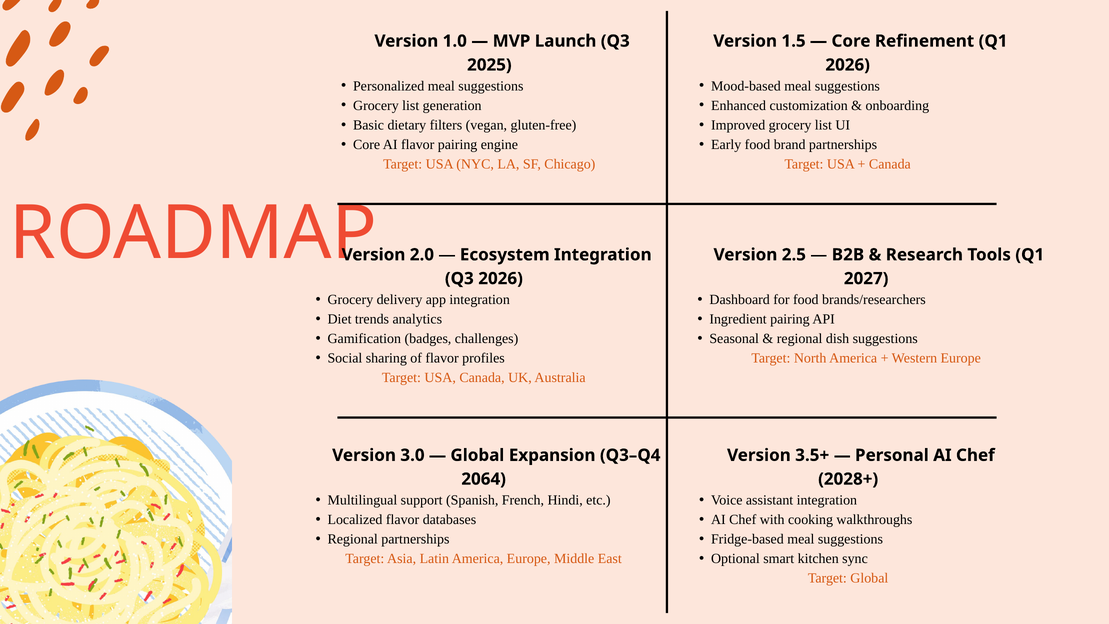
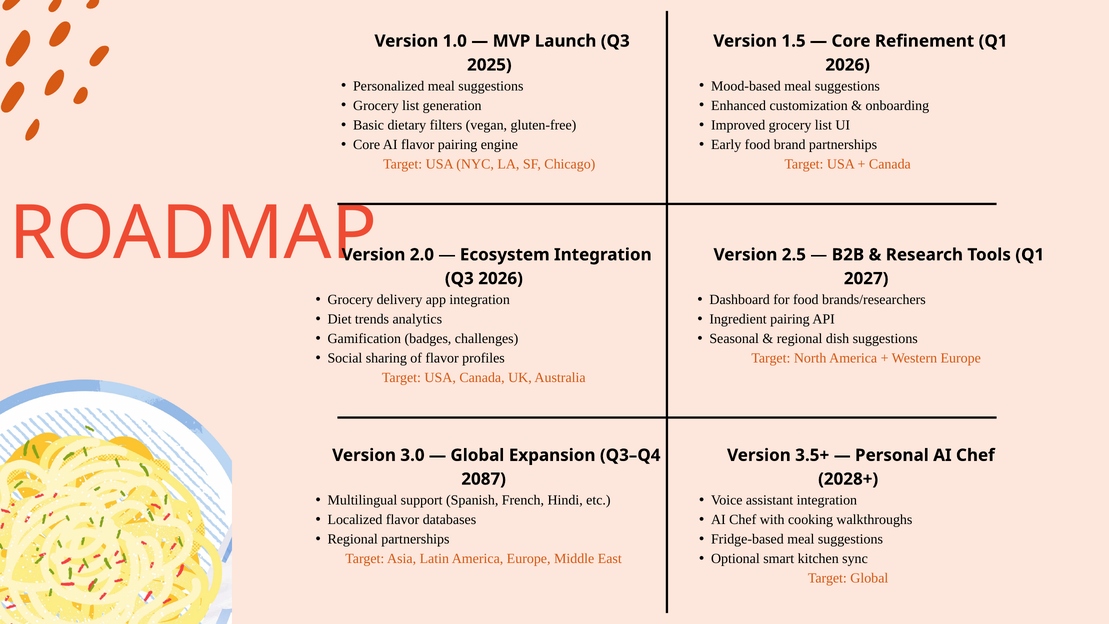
2064: 2064 -> 2087 (484, 479)
